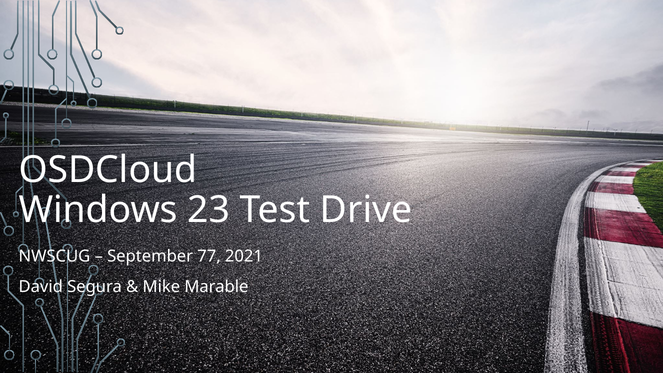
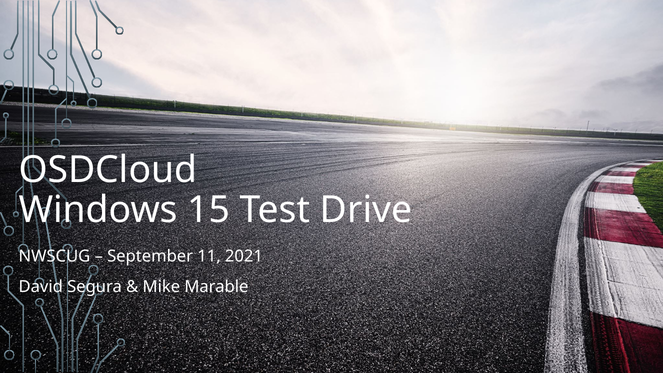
23: 23 -> 15 (209, 210)
77: 77 -> 11 (209, 256)
